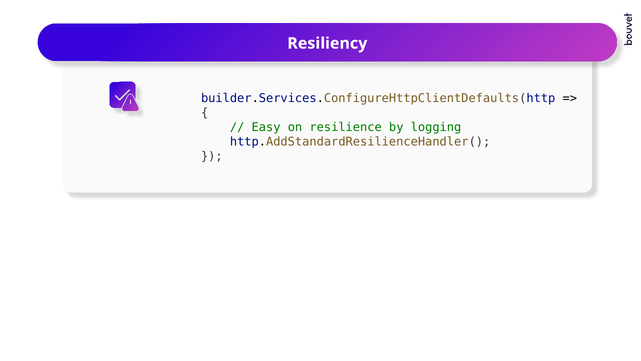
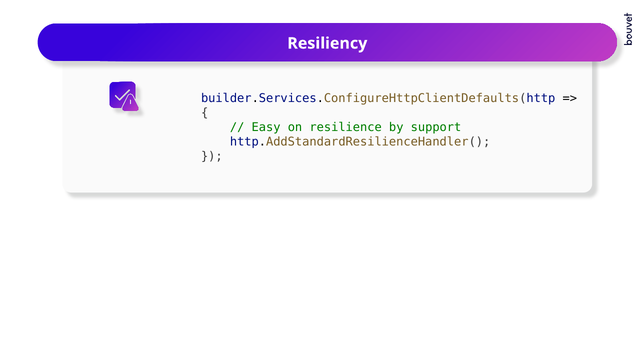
logging: logging -> support (436, 127)
